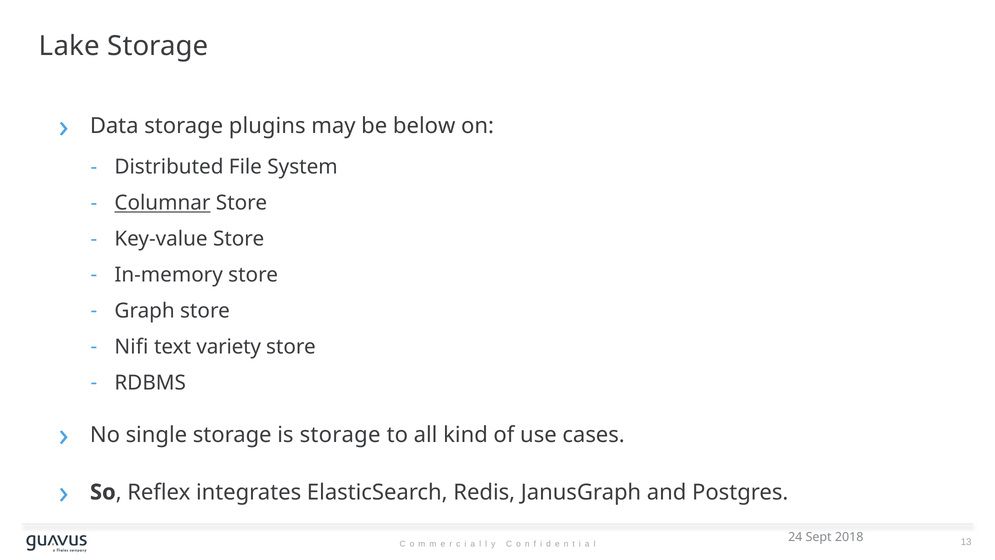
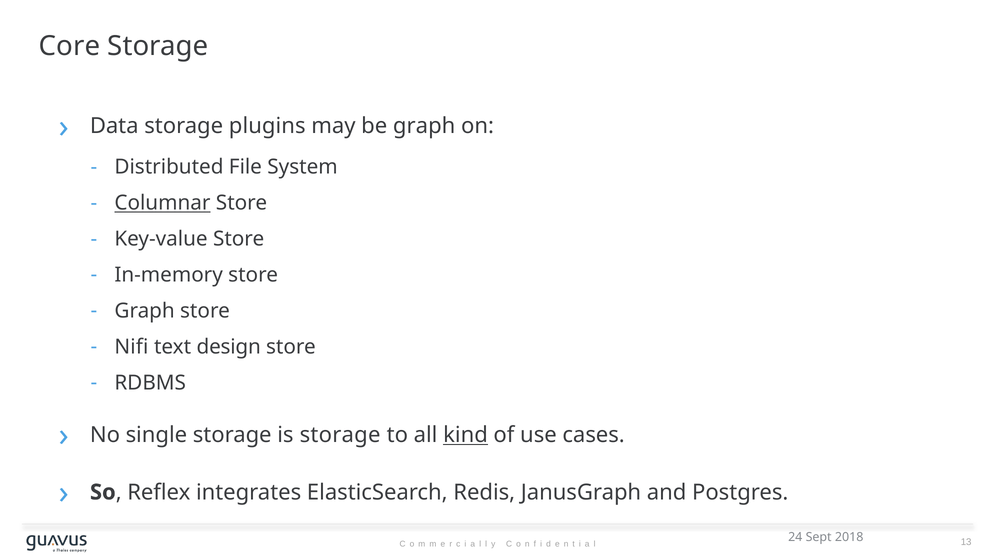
Lake: Lake -> Core (70, 46)
be below: below -> graph (424, 126)
variety: variety -> design (229, 347)
kind underline: none -> present (466, 435)
